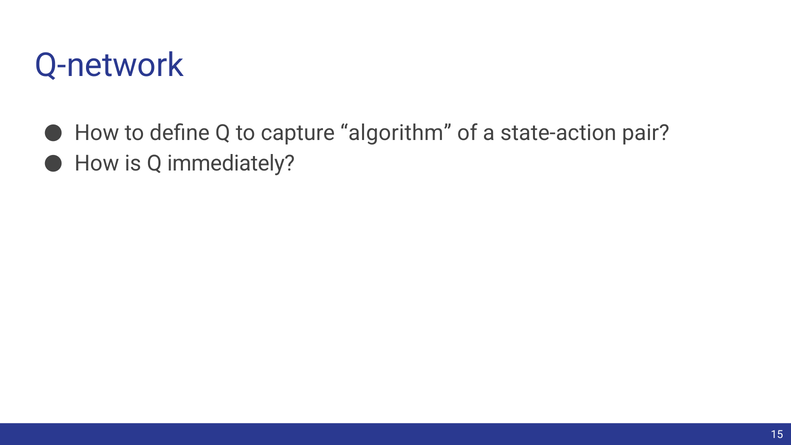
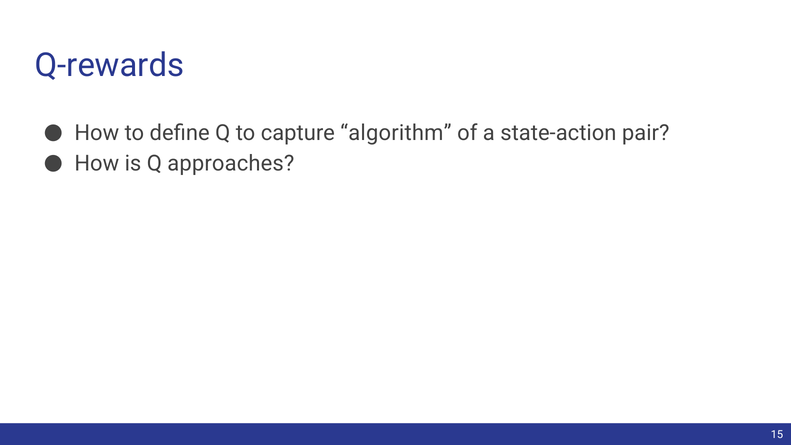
Q-network: Q-network -> Q-rewards (109, 65)
immediately: immediately -> approaches (231, 163)
